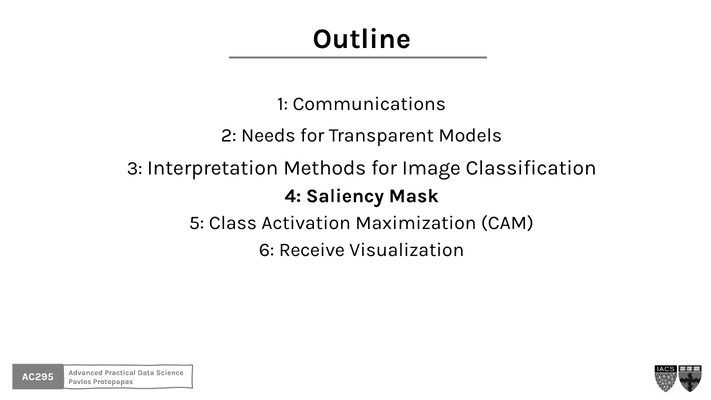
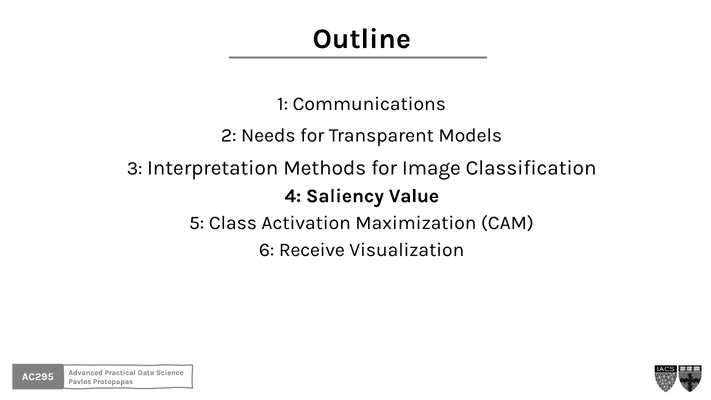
Mask: Mask -> Value (414, 196)
